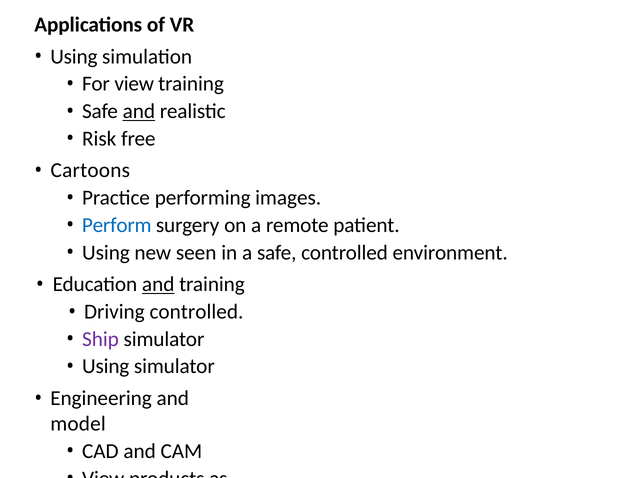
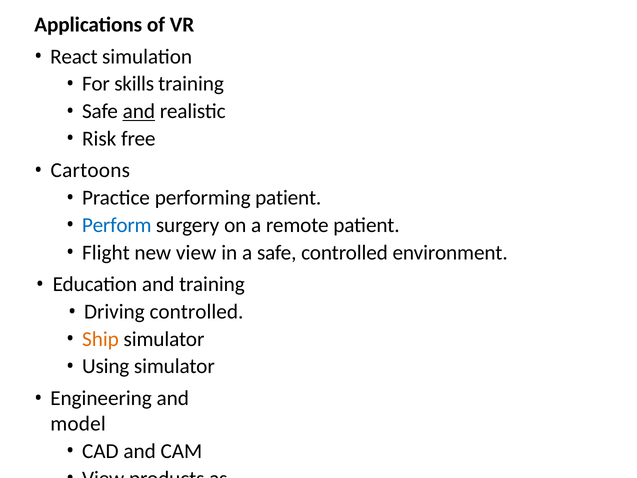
Using: Using -> React (74, 57)
For view: view -> skills (134, 84)
performing images: images -> patient (288, 198)
Using: Using -> Flight (106, 252)
new seen: seen -> view (196, 252)
and underline: present -> none (158, 284)
Ship colour: purple -> orange (100, 339)
